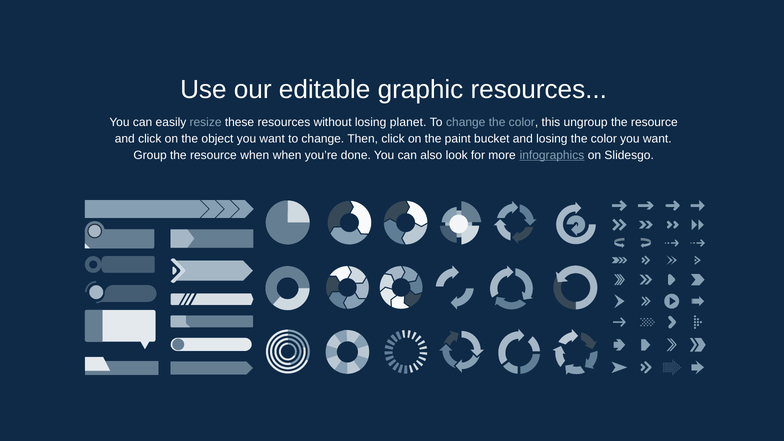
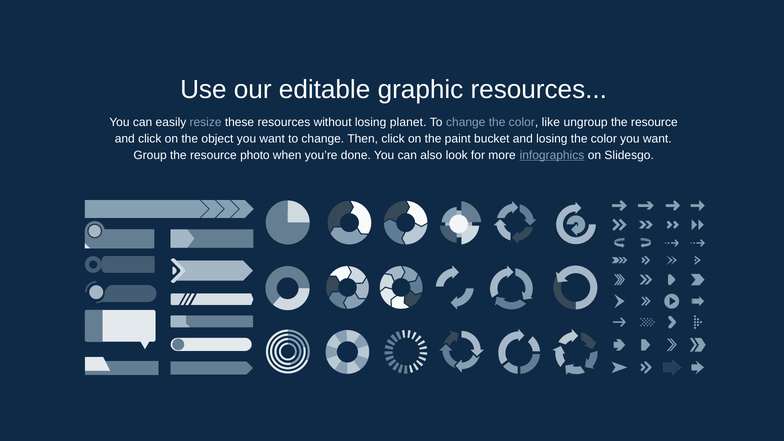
this: this -> like (551, 122)
resource when: when -> photo (255, 155)
